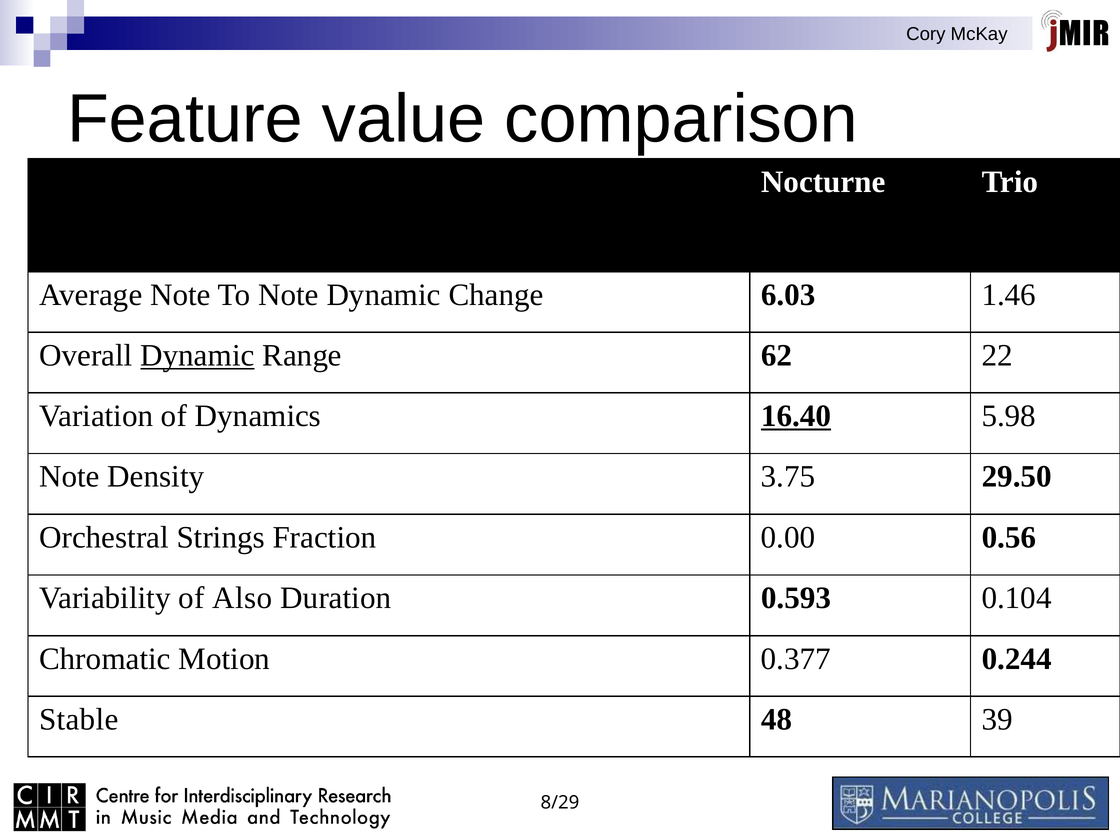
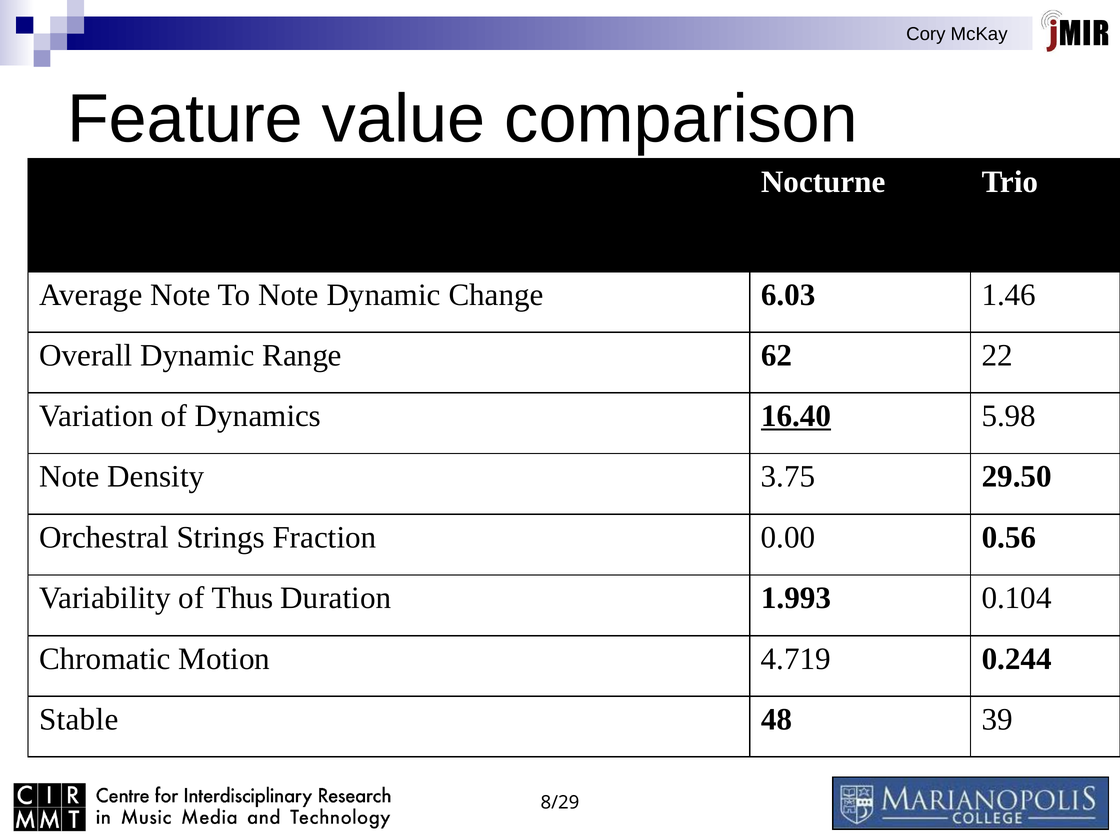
Dynamic underline: present -> none (197, 355)
Also: Also -> Thus (243, 598)
0.593: 0.593 -> 1.993 (796, 598)
0.377: 0.377 -> 4.719 (796, 659)
